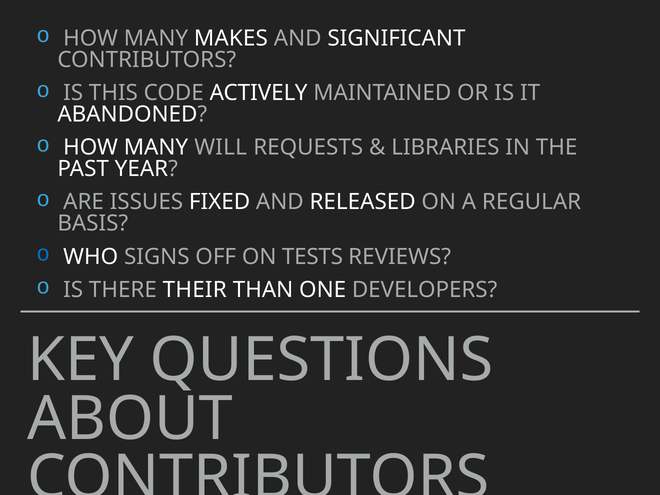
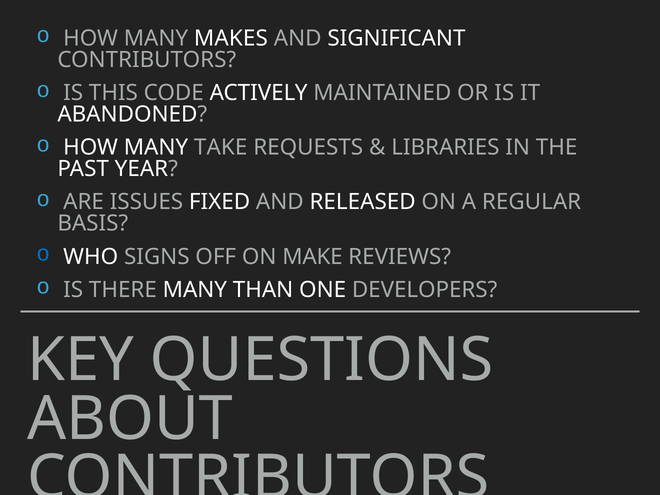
WILL: WILL -> TAKE (221, 147)
TESTS: TESTS -> MAKE (312, 257)
THERE THEIR: THEIR -> MANY (195, 290)
